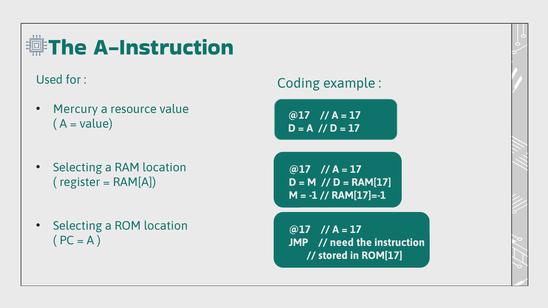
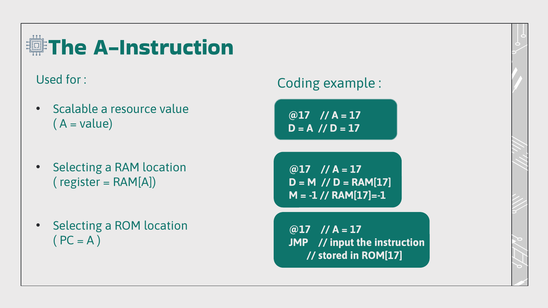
Mercury: Mercury -> Scalable (76, 109)
need: need -> input (342, 243)
